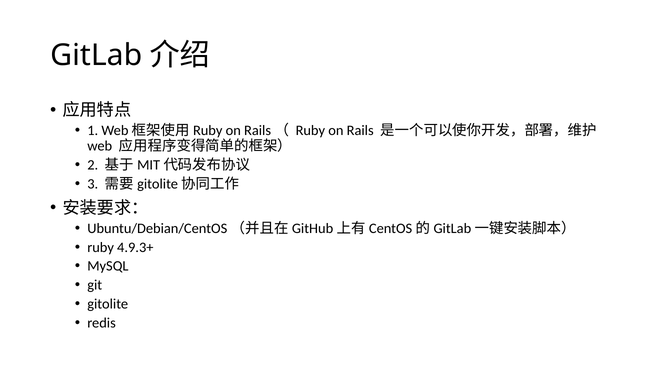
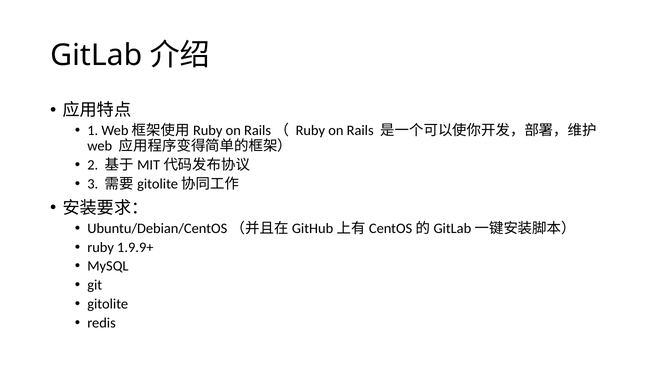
4.9.3+: 4.9.3+ -> 1.9.9+ (135, 248)
